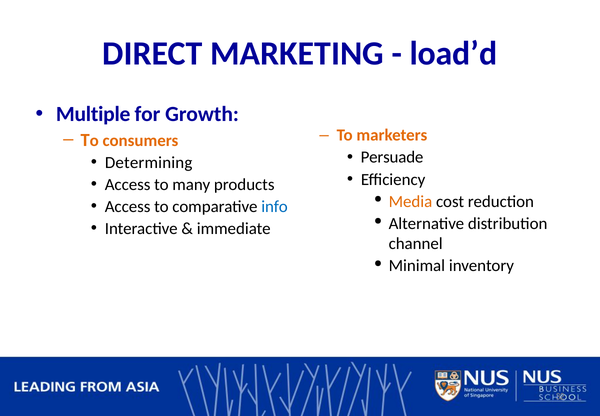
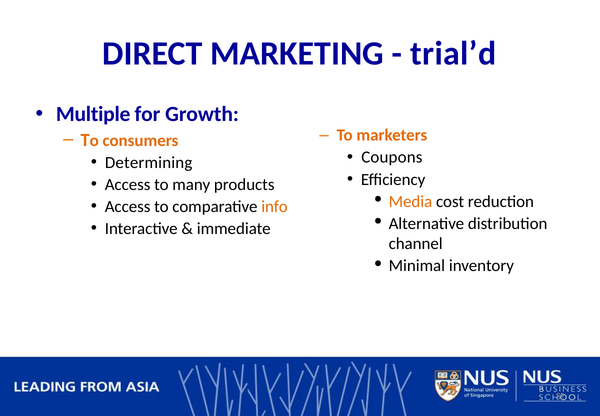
load’d: load’d -> trial’d (453, 54)
Persuade: Persuade -> Coupons (392, 157)
info colour: blue -> orange (275, 207)
